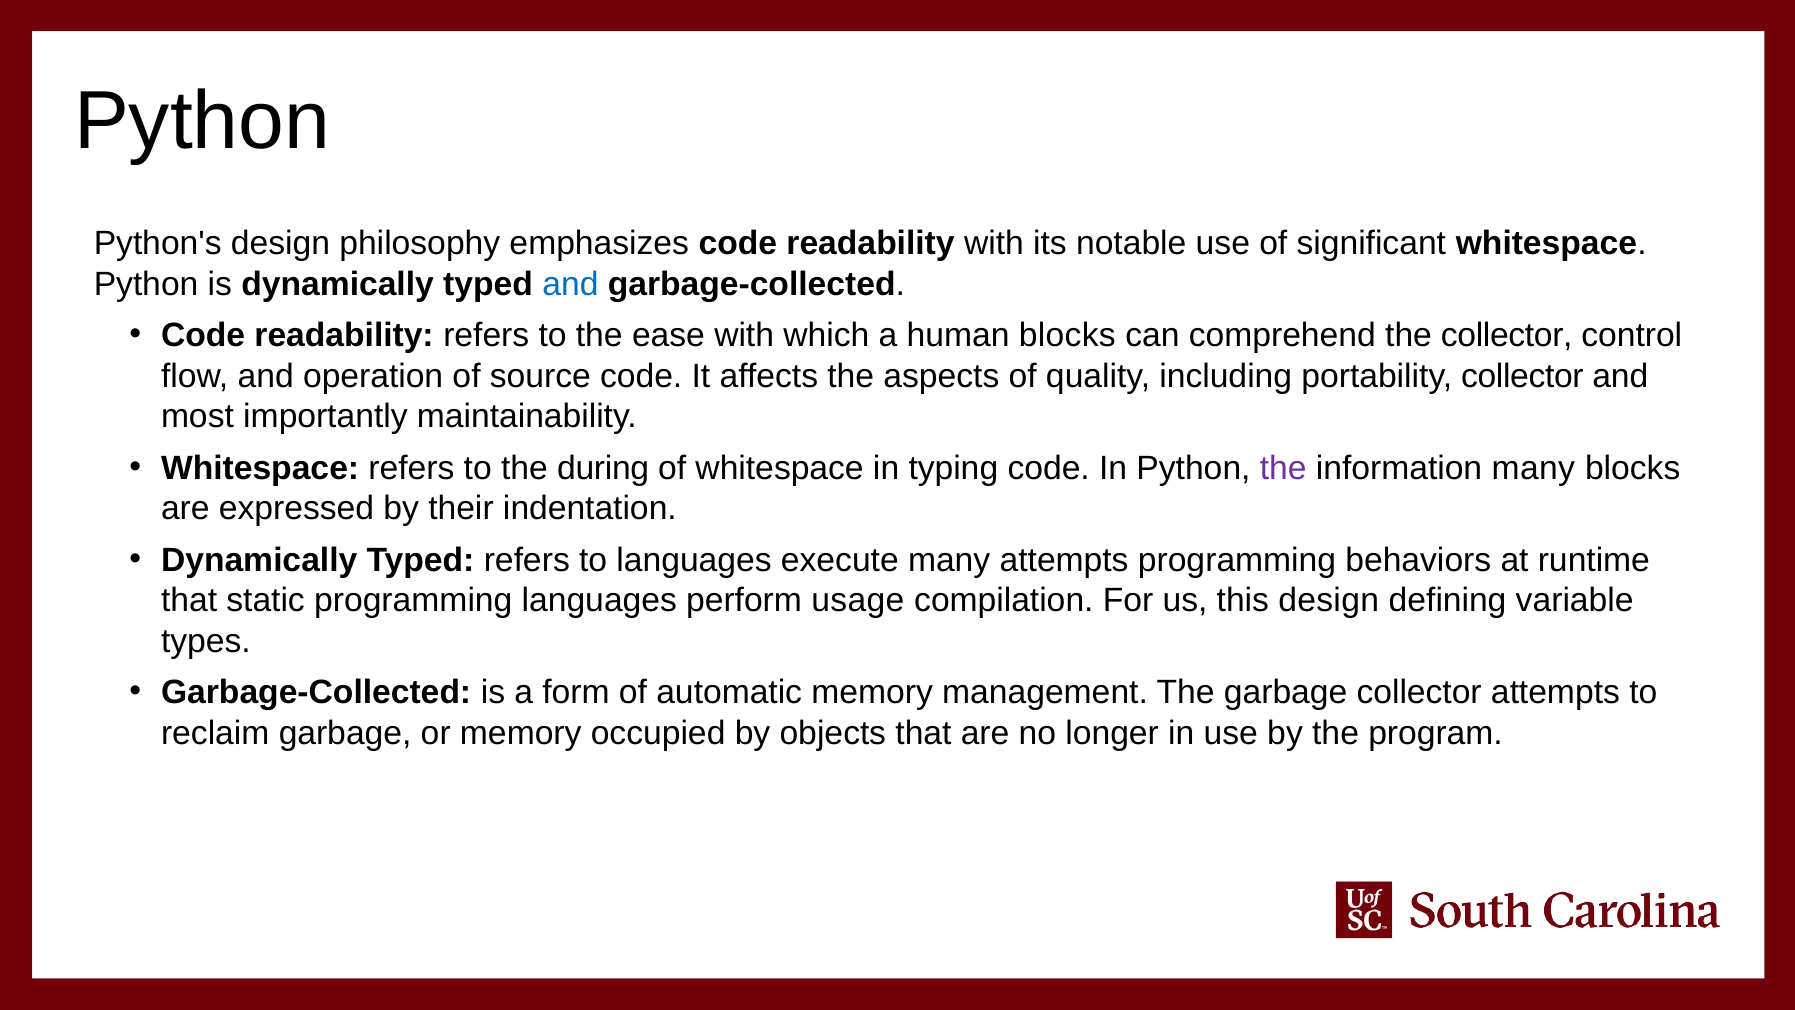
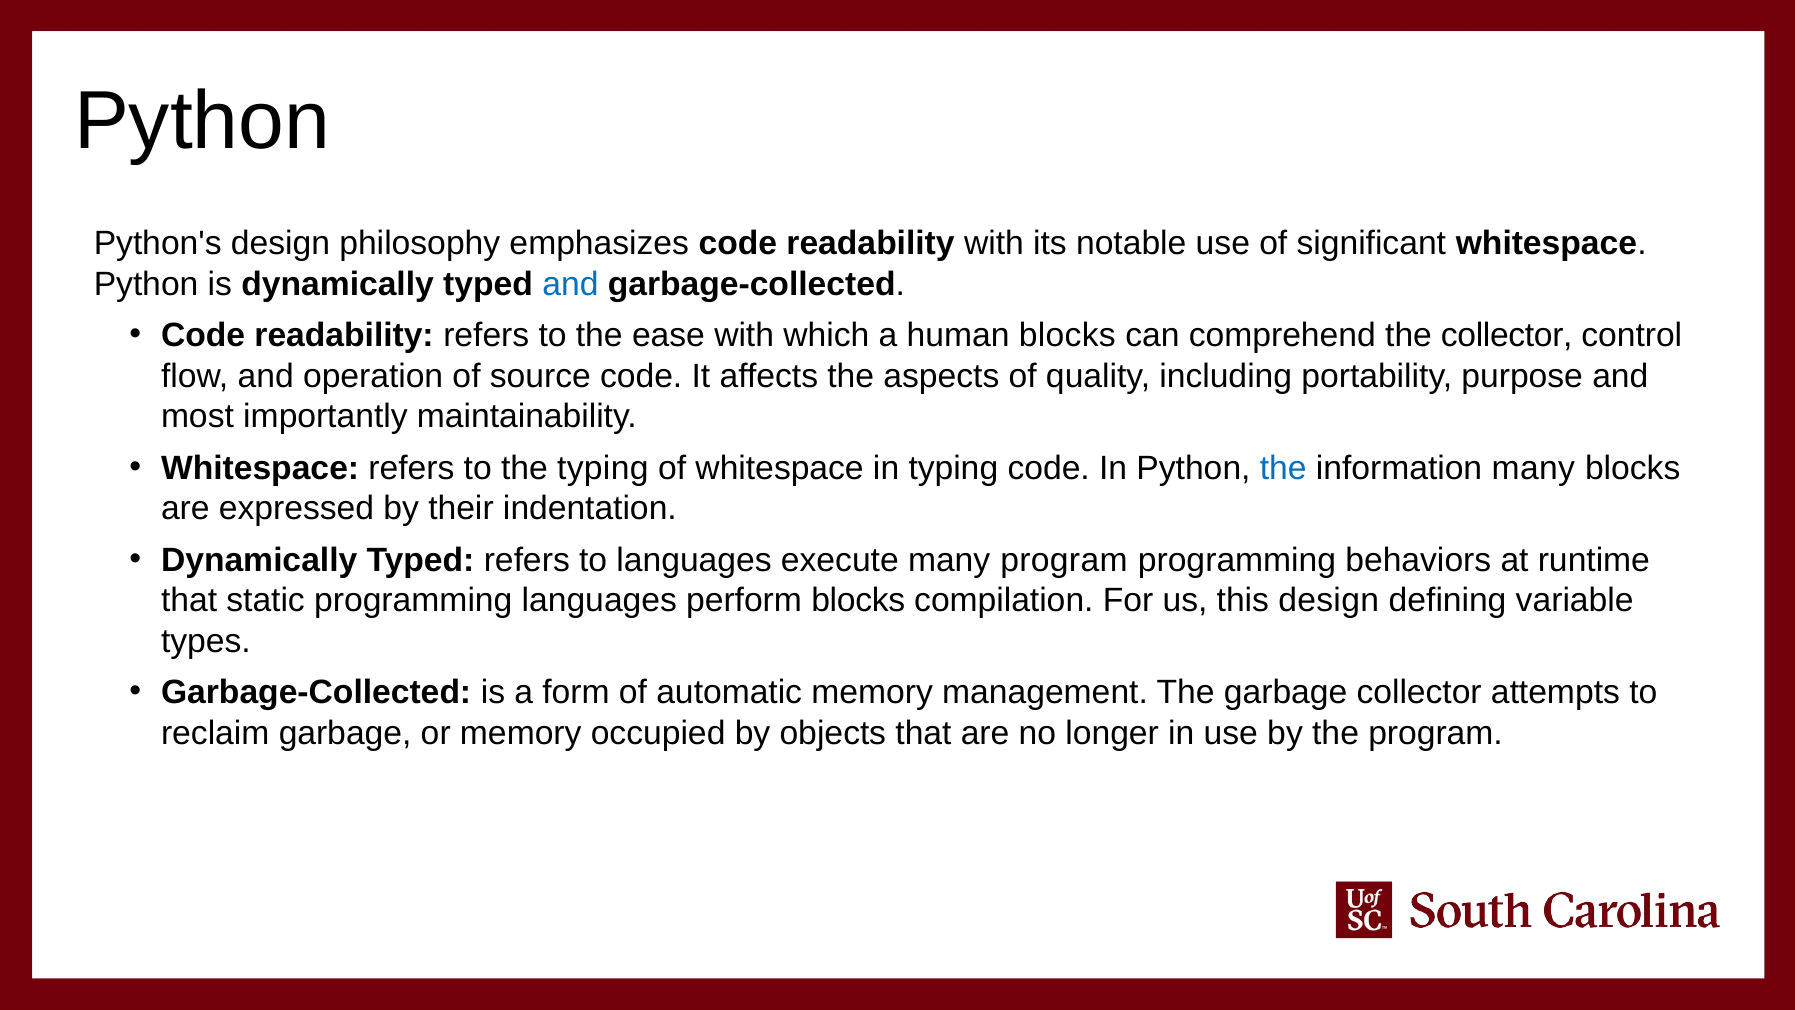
portability collector: collector -> purpose (1522, 376)
the during: during -> typing (603, 468)
the colour: purple -> blue (1283, 468)
many attempts: attempts -> program (1064, 560)
perform usage: usage -> blocks (858, 600)
